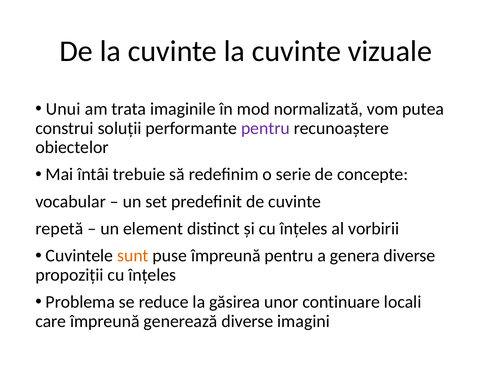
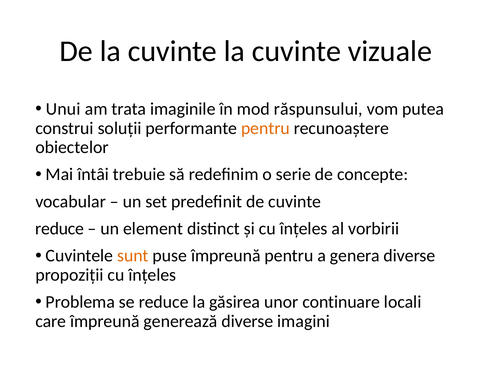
normalizată: normalizată -> răspunsului (318, 109)
pentru colour: purple -> orange (265, 128)
repetă: repetă -> reduce (60, 229)
